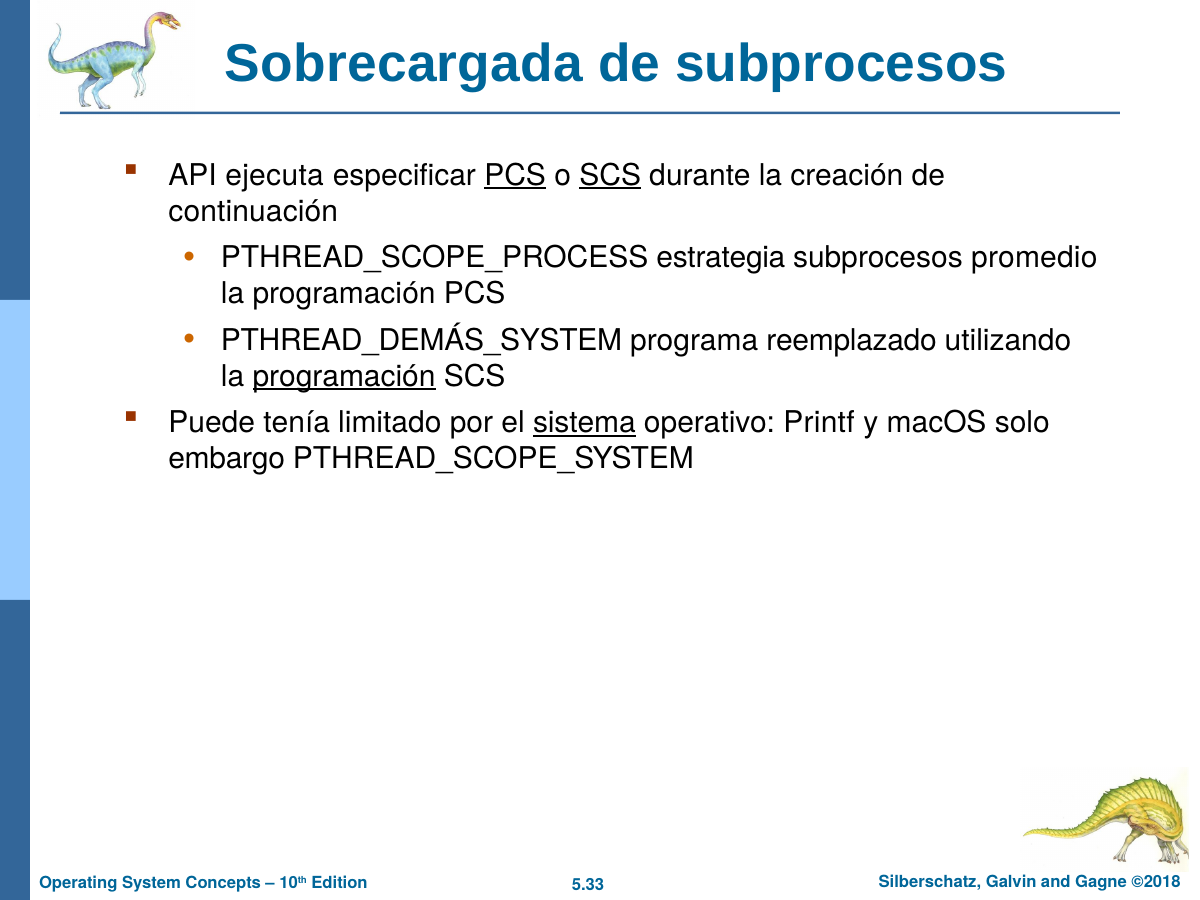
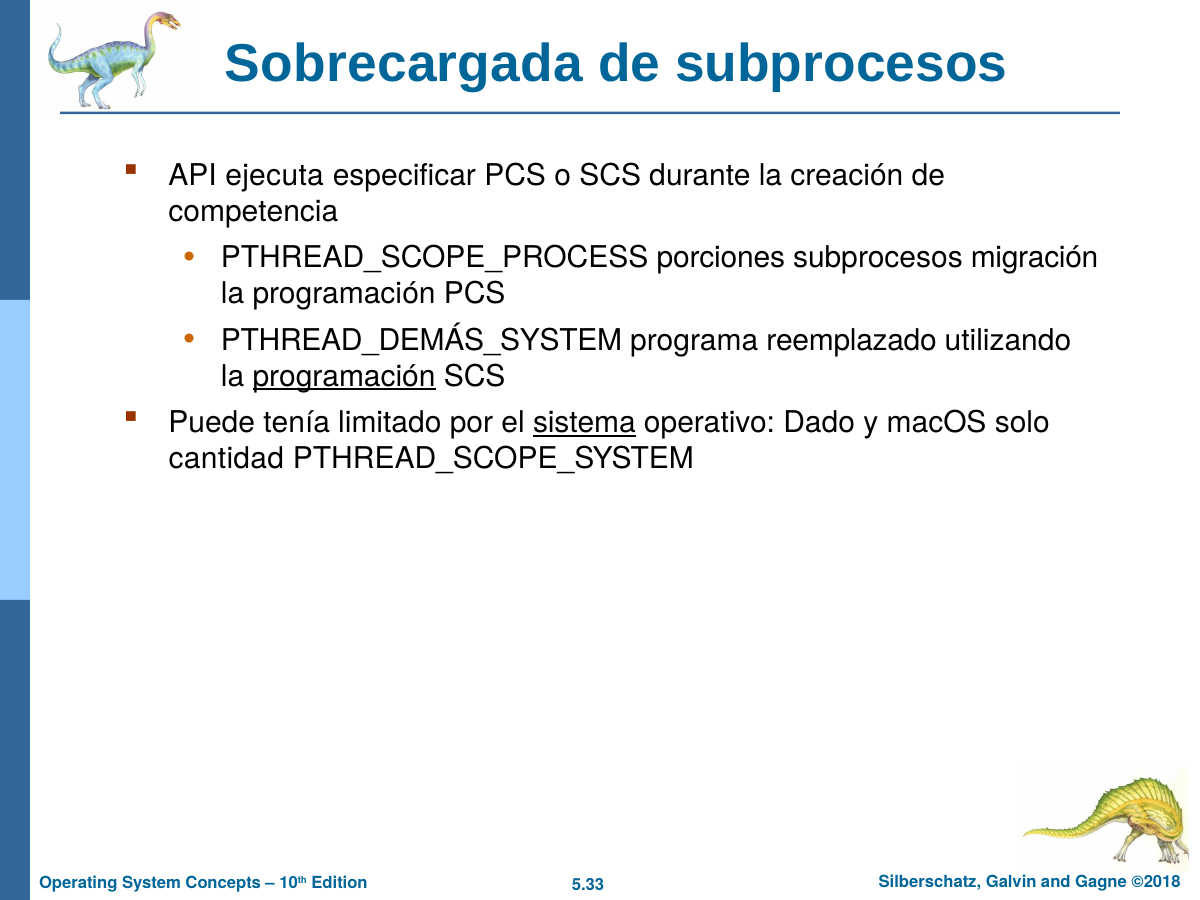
PCS underline: present -> none (515, 175)
SCS underline: present -> none (610, 175)
continuación: continuación -> competencia (253, 211)
estrategia: estrategia -> porciones (721, 258)
promedio: promedio -> migración (1035, 258)
Printf: Printf -> Dado (819, 423)
embargo: embargo -> cantidad (226, 459)
